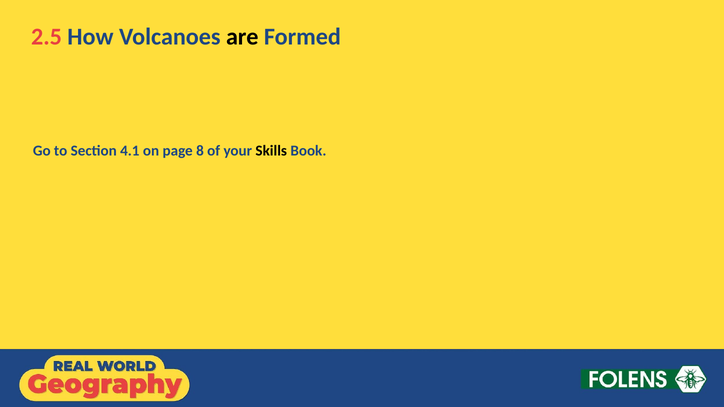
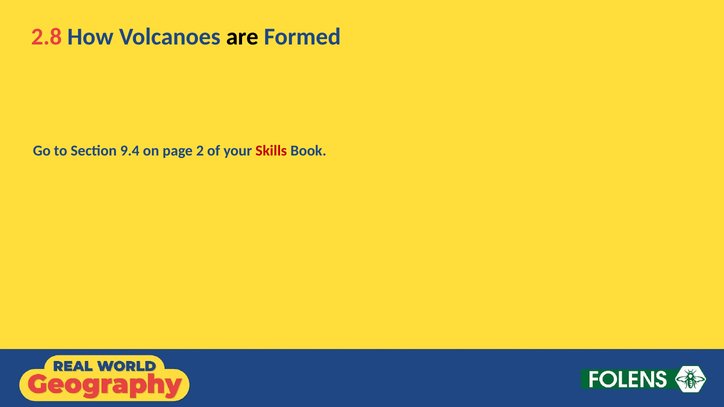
2.5: 2.5 -> 2.8 (46, 37)
4.1: 4.1 -> 9.4 (130, 151)
8: 8 -> 2 (200, 151)
Skills colour: black -> red (271, 151)
